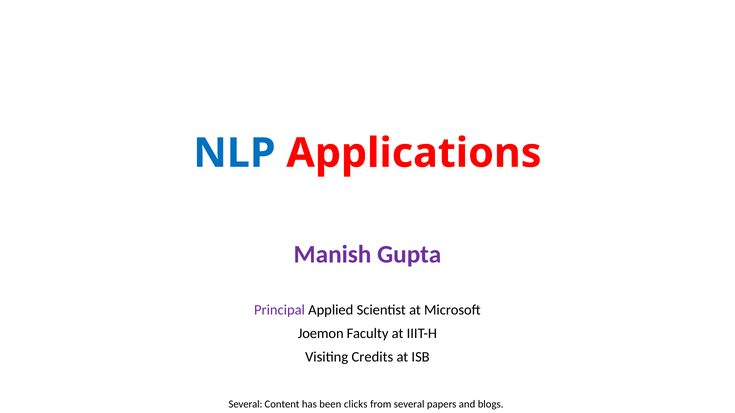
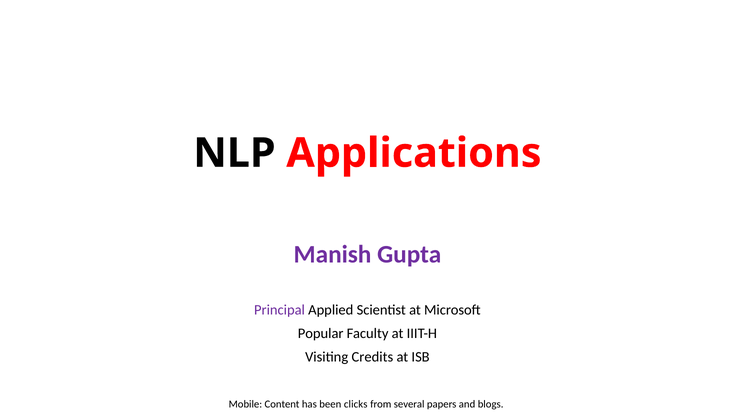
NLP colour: blue -> black (234, 153)
Joemon: Joemon -> Popular (321, 334)
Several: Several -> Mobile (245, 405)
